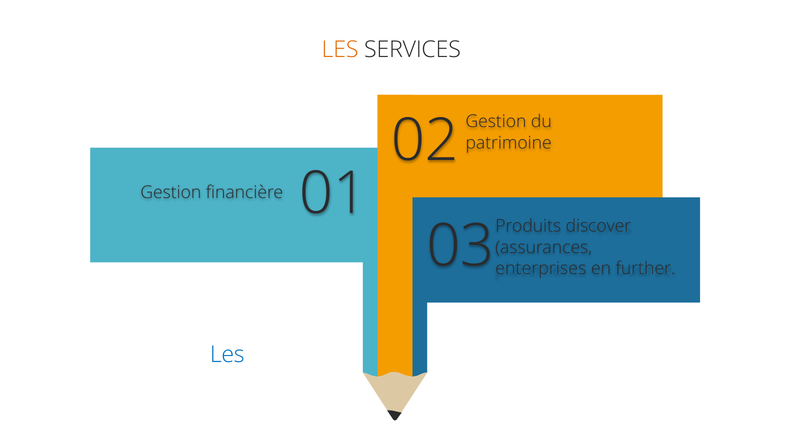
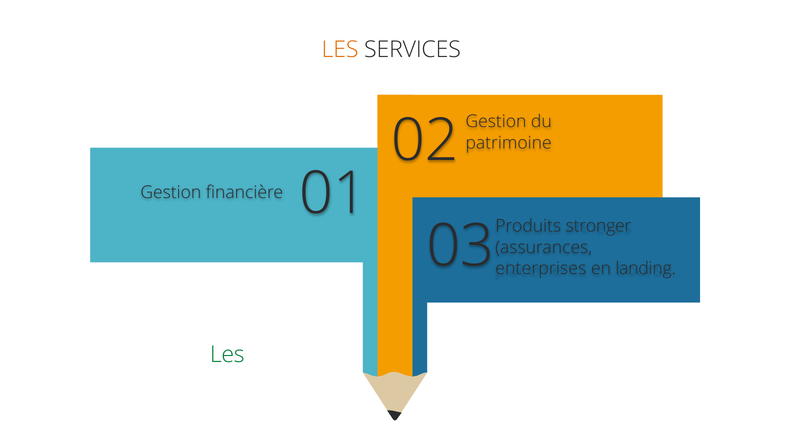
discover: discover -> stronger (599, 226)
further: further -> landing (646, 268)
Les colour: blue -> green (227, 354)
